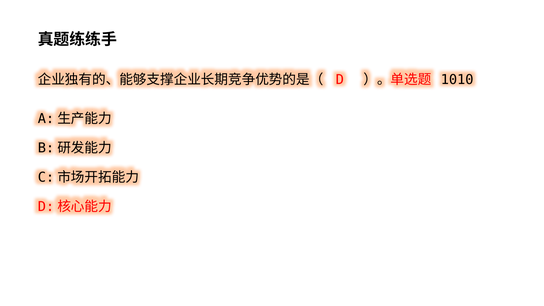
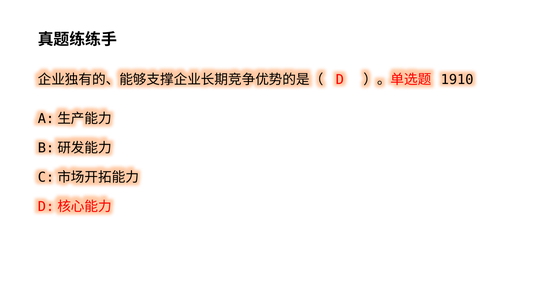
1010: 1010 -> 1910 (457, 80)
